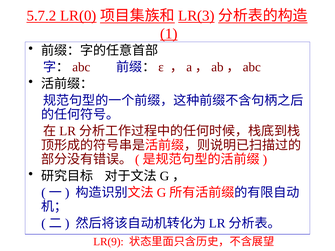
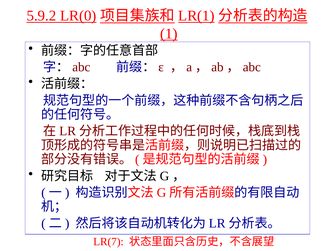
5.7.2: 5.7.2 -> 5.9.2 (41, 16)
LR(3: LR(3 -> LR(1 (196, 16)
LR(9: LR(9 -> LR(7 (108, 242)
